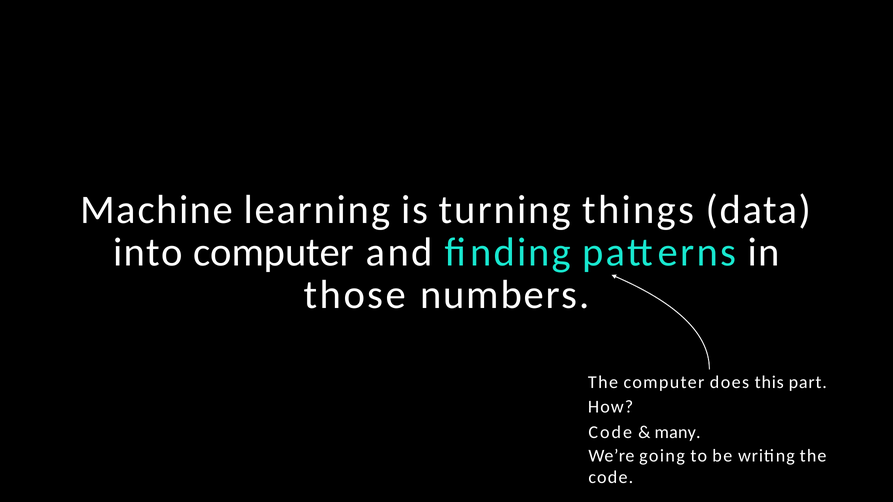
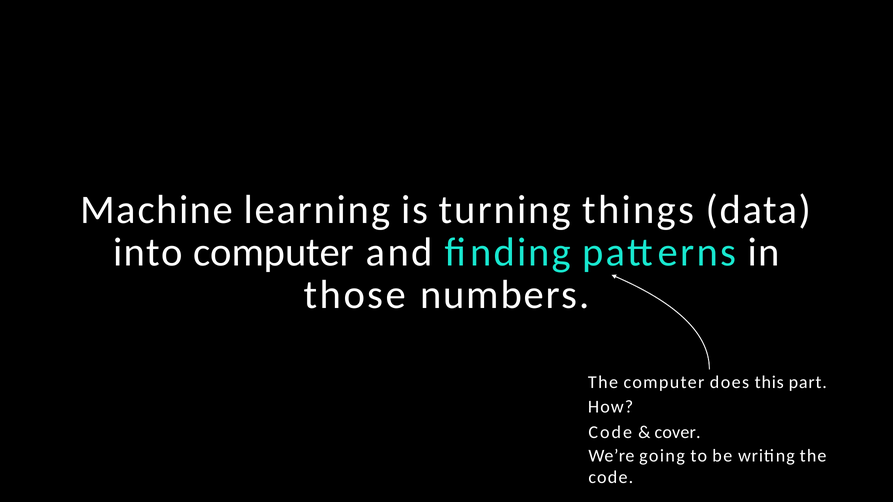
many: many -> cover (678, 433)
